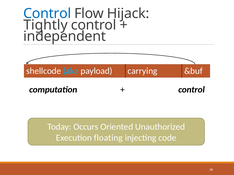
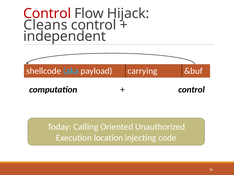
Control colour: blue -> red (47, 14)
Tightly: Tightly -> Cleans (45, 25)
Occurs: Occurs -> Calling (86, 127)
floating: floating -> location (108, 138)
